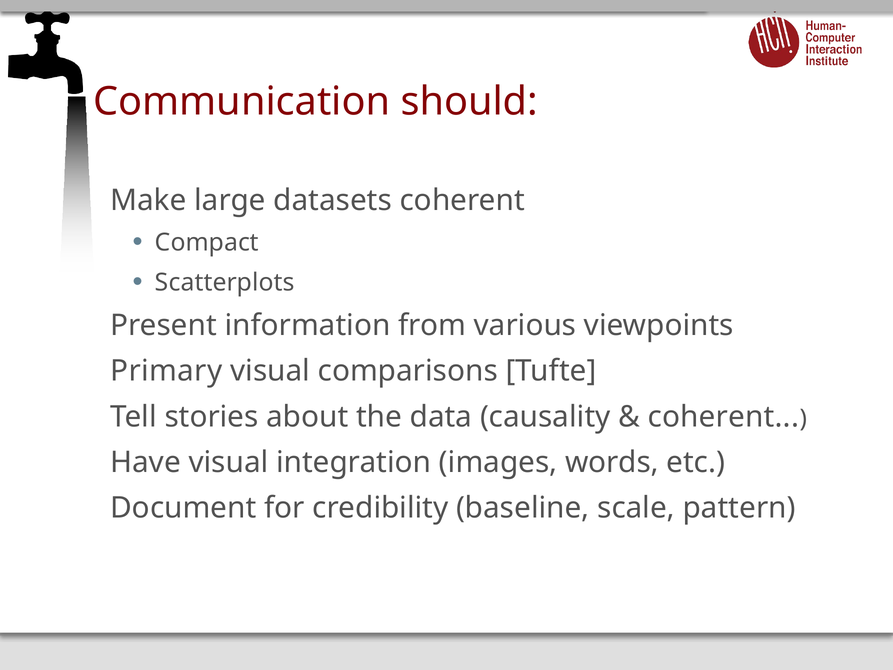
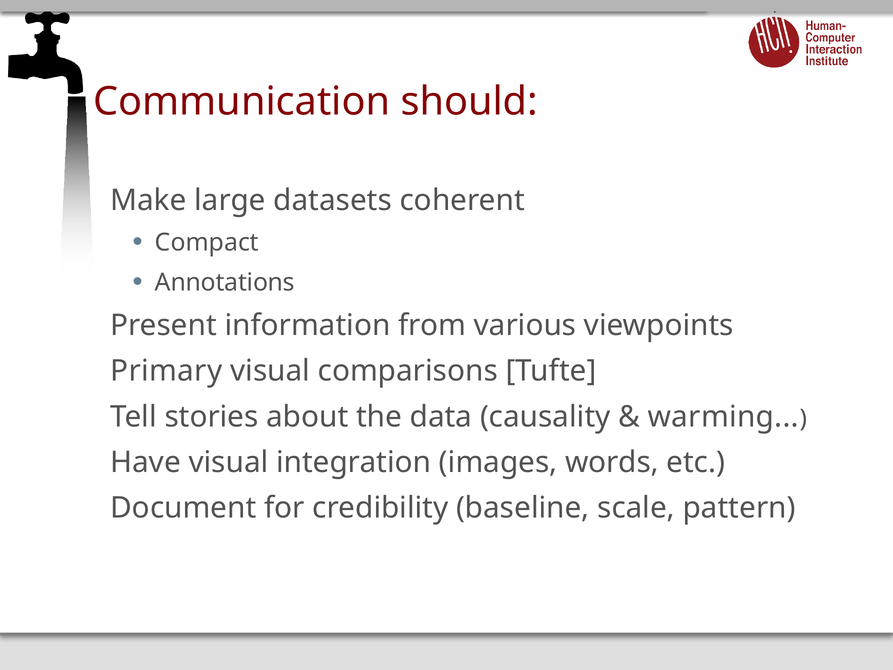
Scatterplots: Scatterplots -> Annotations (225, 282)
coherent: coherent -> warming (723, 417)
